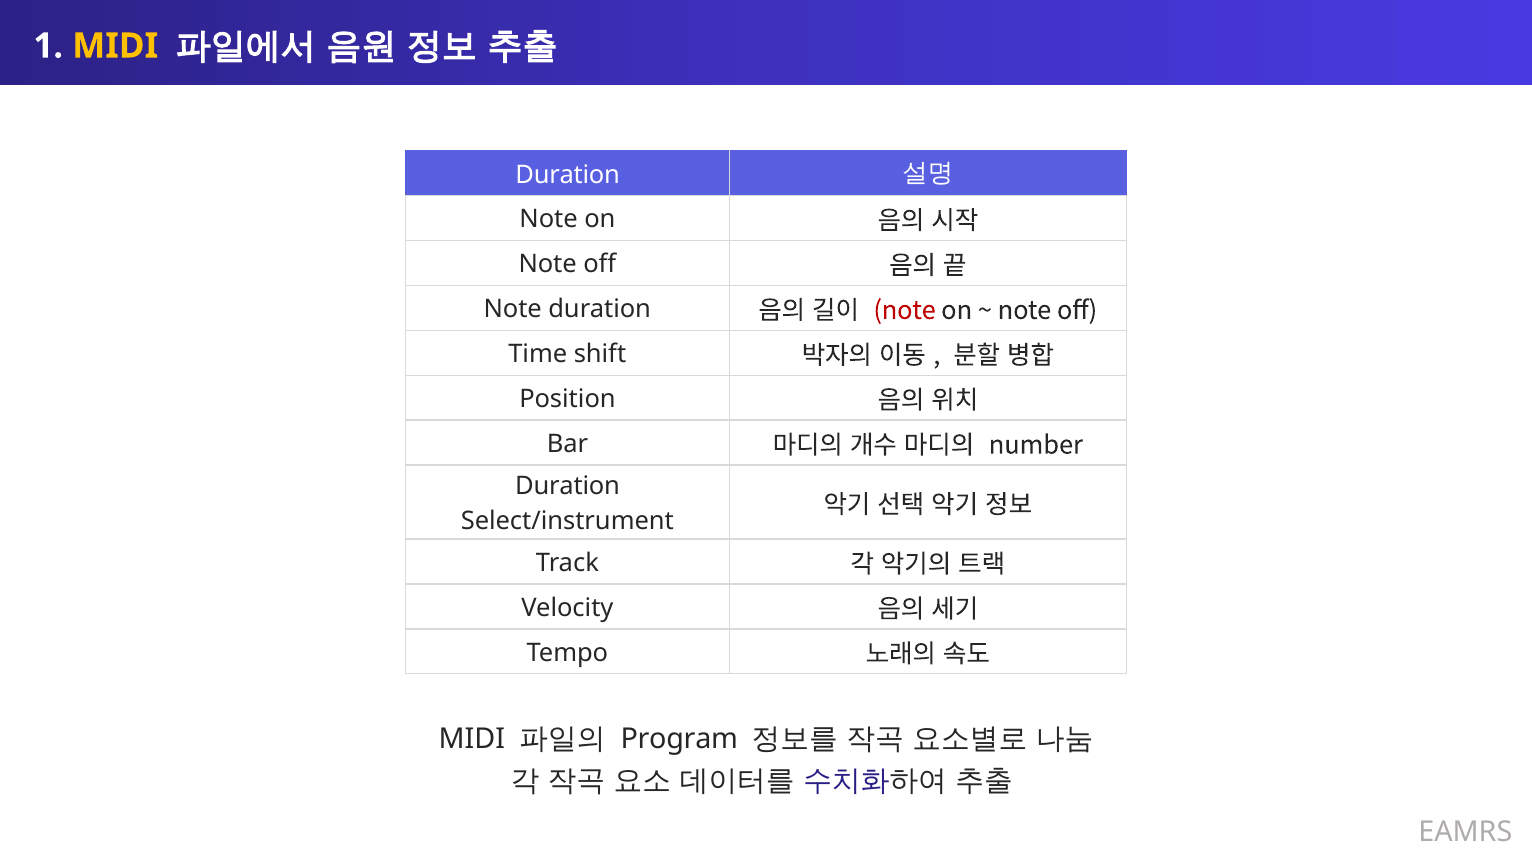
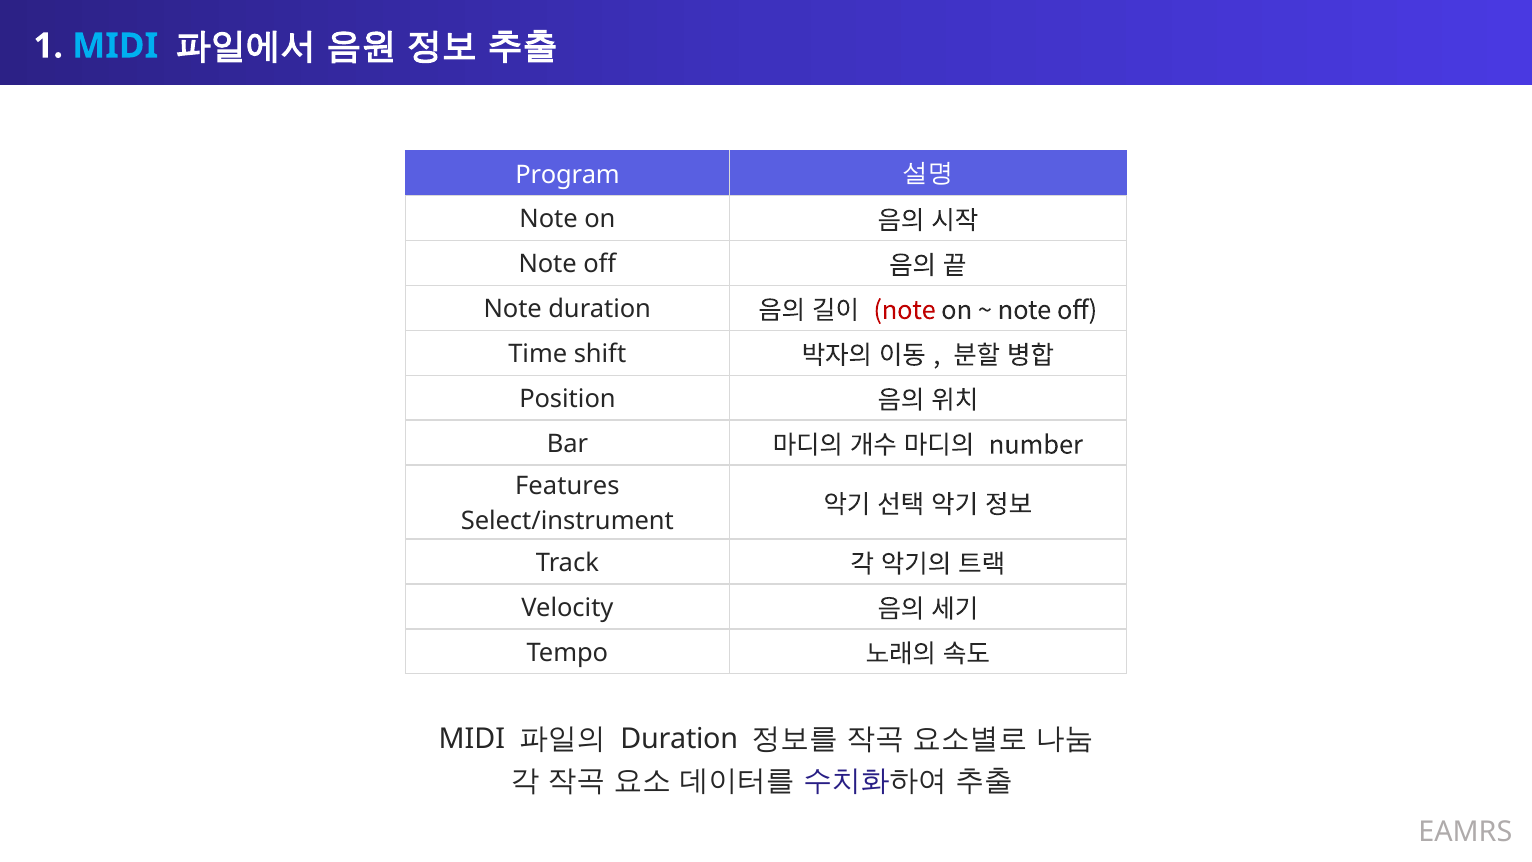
MIDI colour: yellow -> light blue (115, 46)
Duration: Duration -> Program (568, 175)
Duration: Duration -> Features (567, 486)
Program: Program -> Duration (679, 739)
